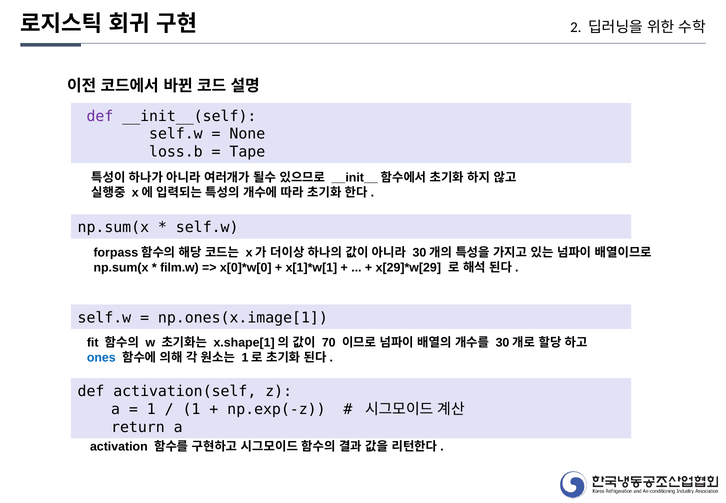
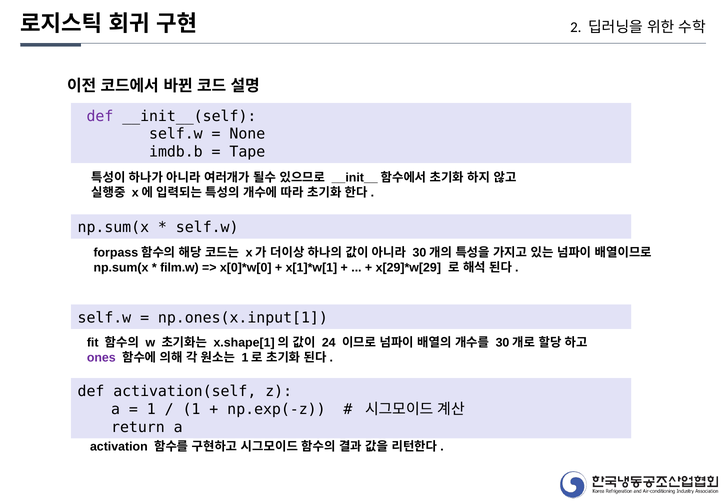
loss.b: loss.b -> imdb.b (176, 152)
np.ones(x.image[1: np.ones(x.image[1 -> np.ones(x.input[1 (243, 317)
70: 70 -> 24 (329, 342)
ones colour: blue -> purple (101, 357)
